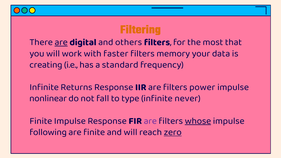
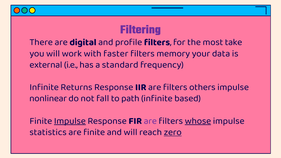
Filtering colour: orange -> purple (140, 29)
are underline: present -> none (61, 42)
others: others -> profile (129, 42)
that: that -> take (234, 42)
creating: creating -> external (46, 65)
power: power -> others (202, 87)
type: type -> path (130, 98)
never: never -> based (188, 98)
Impulse underline: none -> present (70, 121)
following: following -> statistics (48, 132)
